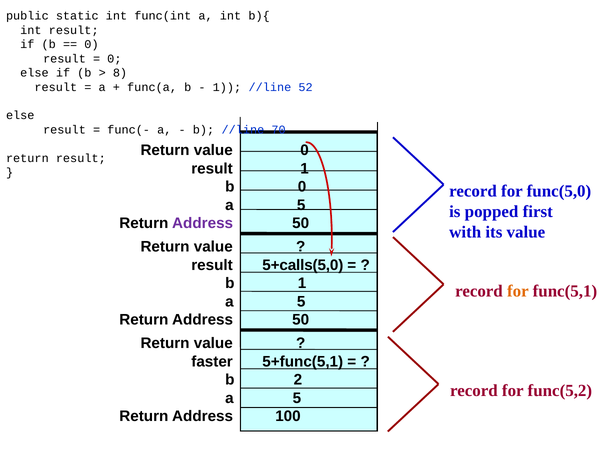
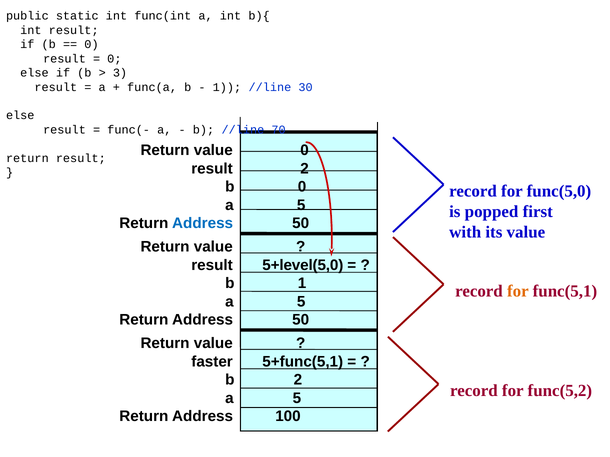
8: 8 -> 3 (120, 73)
52: 52 -> 30 (306, 87)
result 1: 1 -> 2 (305, 169)
Address colour: purple -> blue (203, 224)
5+calls(5,0: 5+calls(5,0 -> 5+level(5,0 (303, 265)
